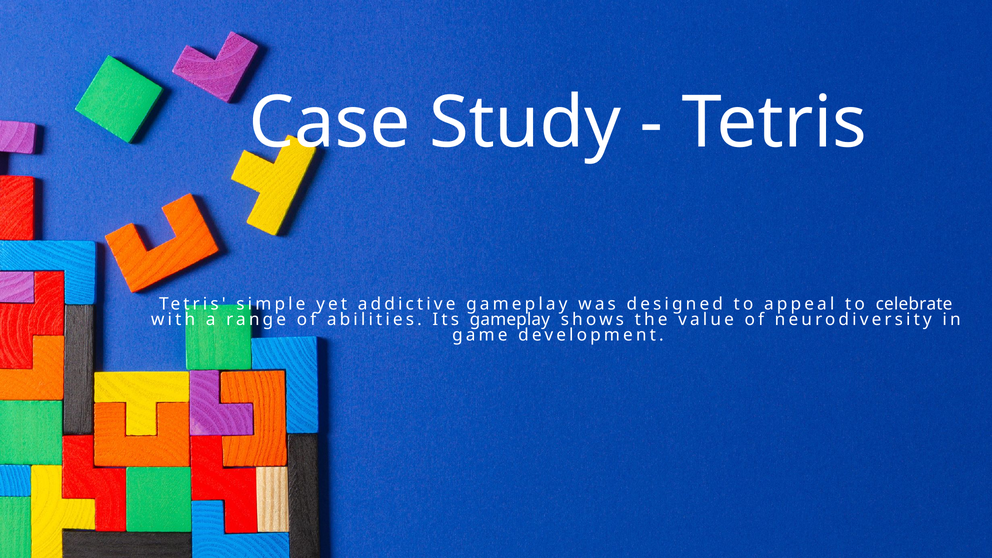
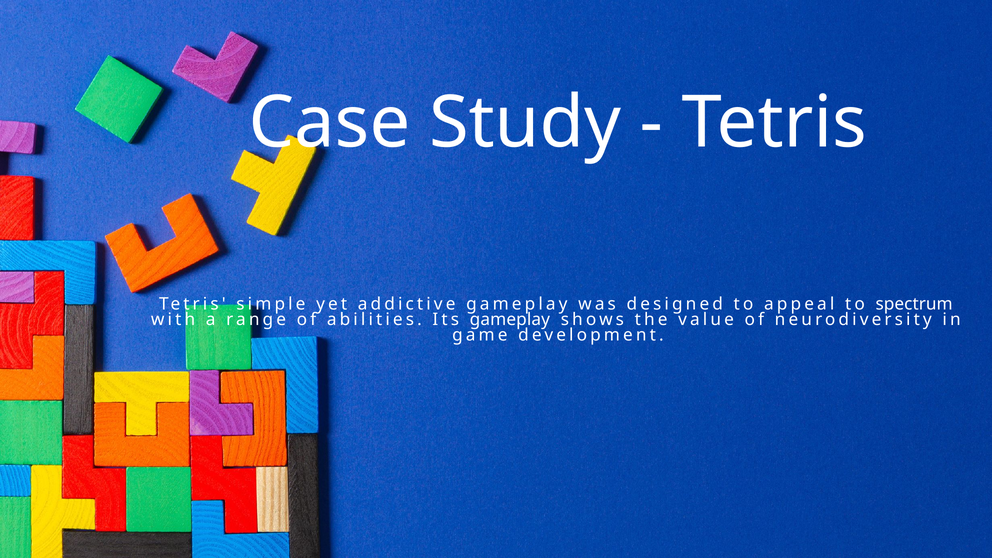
celebrate: celebrate -> spectrum (914, 304)
